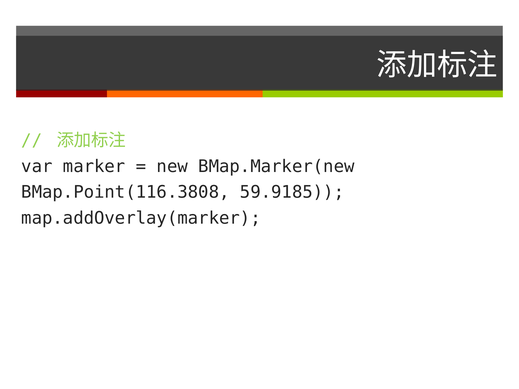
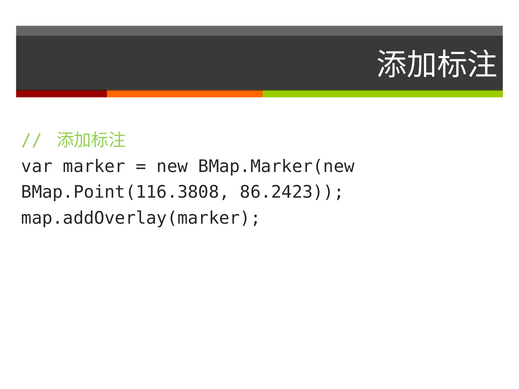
59.9185: 59.9185 -> 86.2423 (292, 192)
